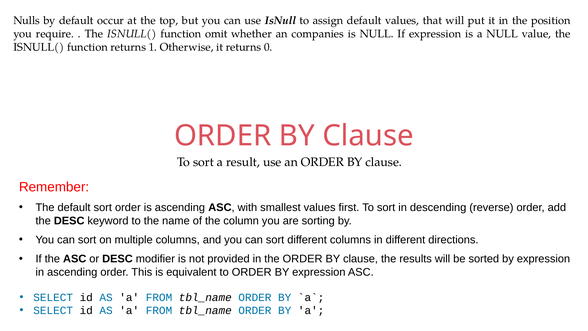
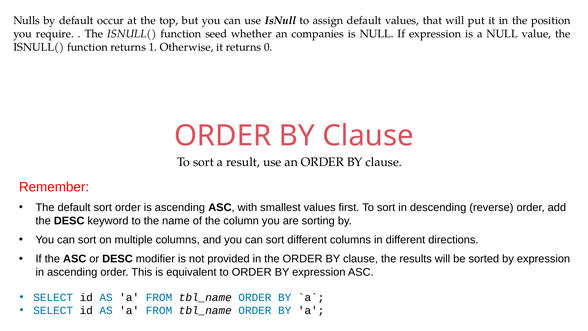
omit: omit -> seed (216, 34)
